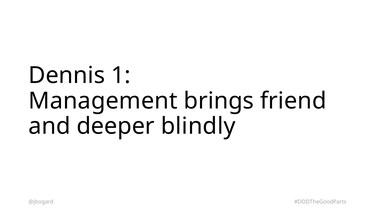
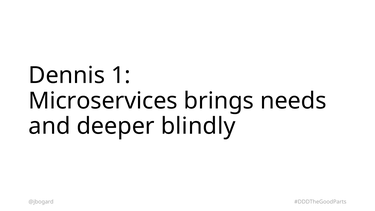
Management: Management -> Microservices (103, 101)
friend: friend -> needs (293, 101)
